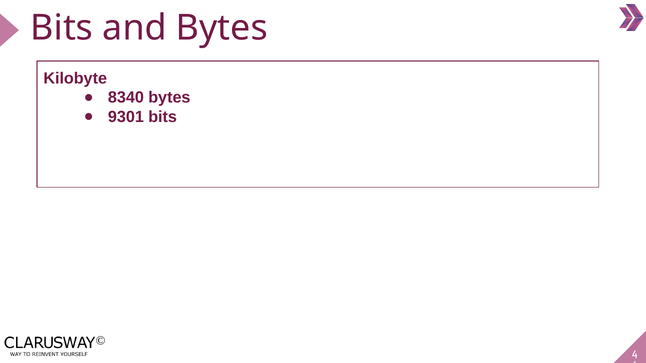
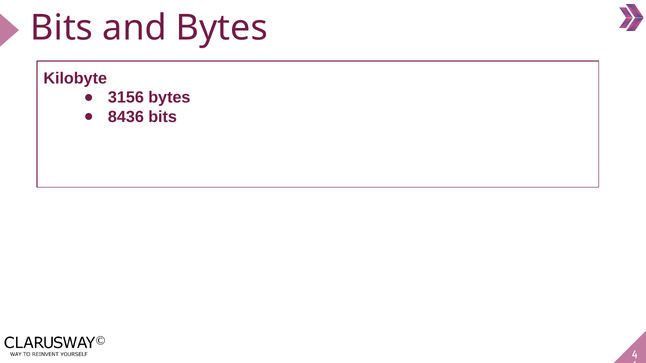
8340: 8340 -> 3156 (126, 98)
9301: 9301 -> 8436 (126, 117)
